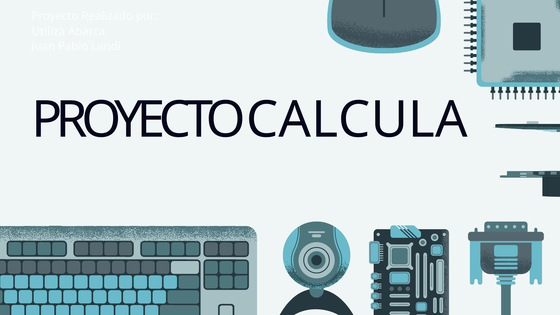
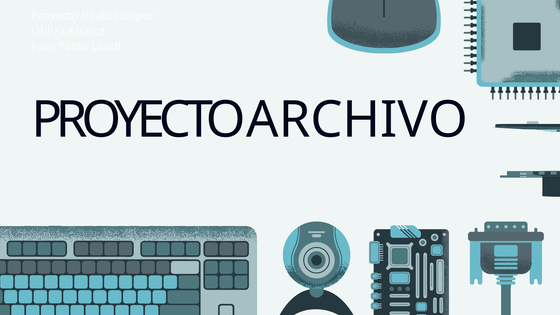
CALCULA: CALCULA -> ARCHIVO (357, 120)
